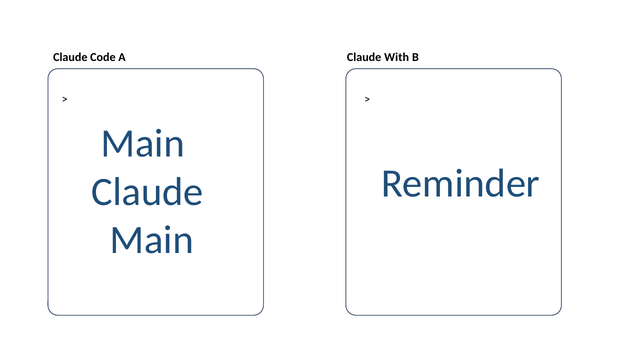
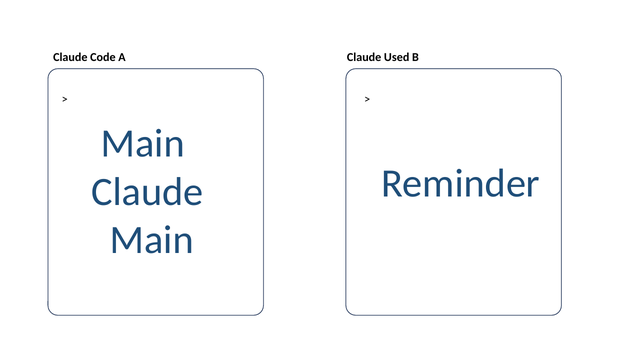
With: With -> Used (397, 57)
